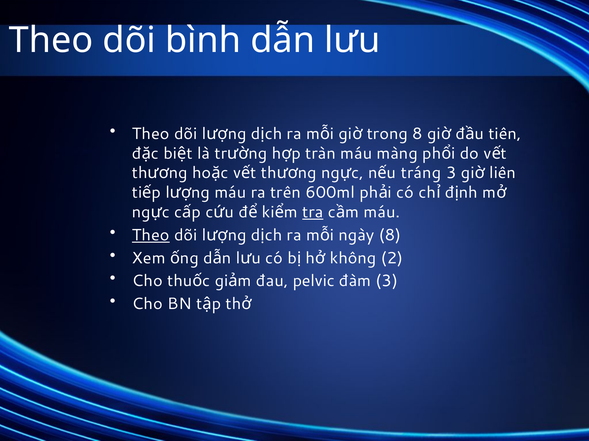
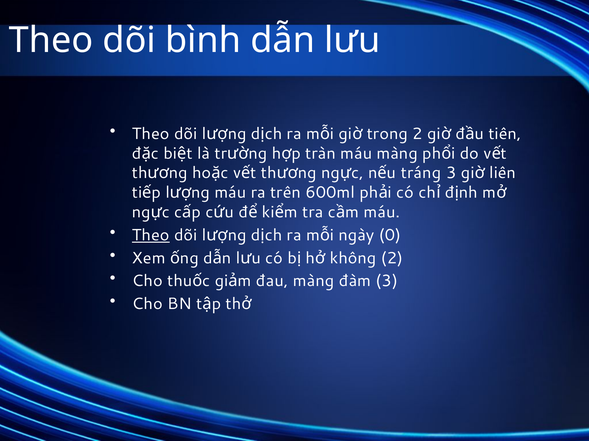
trong 8: 8 -> 2 (417, 134)
tra underline: present -> none (313, 213)
ngày 8: 8 -> 0 (390, 235)
đau pelvic: pelvic -> màng (314, 281)
